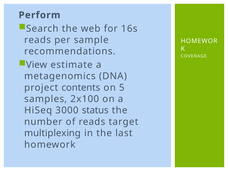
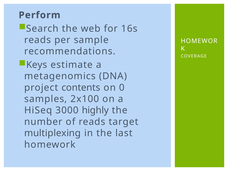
View: View -> Keys (37, 65)
5: 5 -> 0 (122, 88)
status: status -> highly (95, 110)
